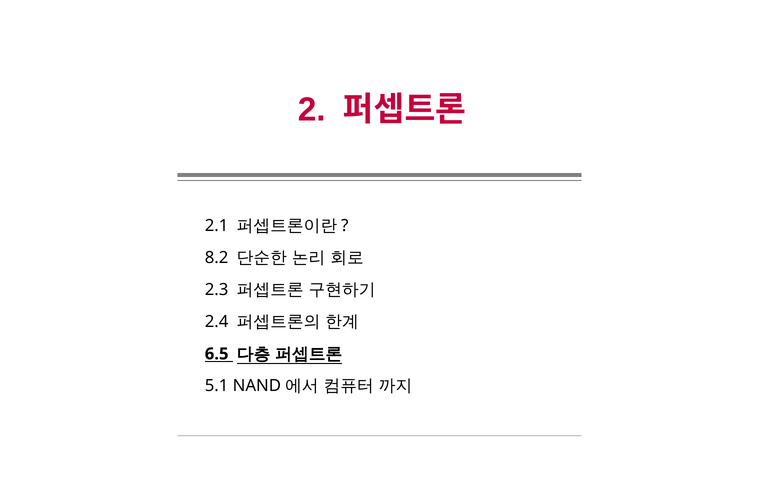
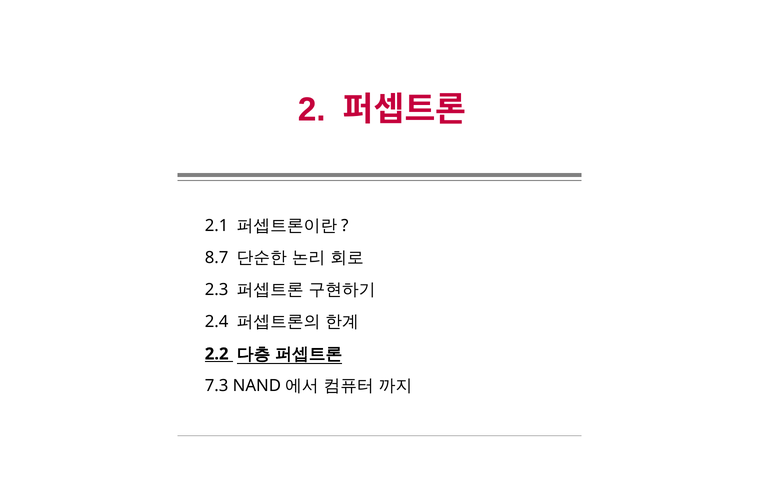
8.2: 8.2 -> 8.7 (217, 258)
6.5: 6.5 -> 2.2 (217, 354)
5.1: 5.1 -> 7.3 (217, 386)
